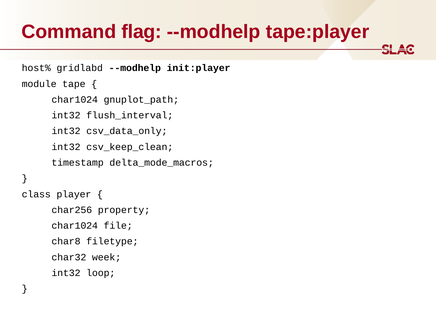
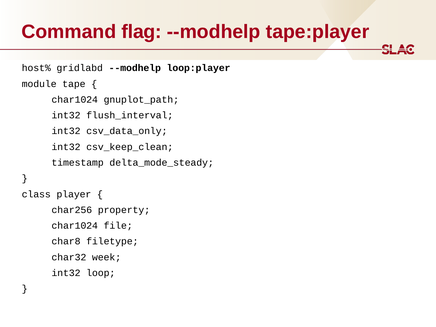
init:player: init:player -> loop:player (199, 68)
delta_mode_macros: delta_mode_macros -> delta_mode_steady (162, 163)
